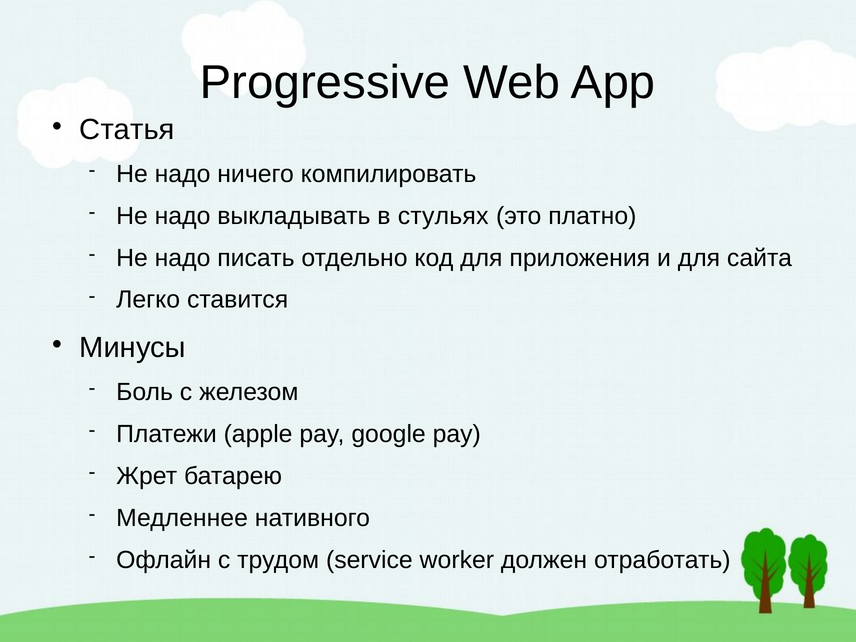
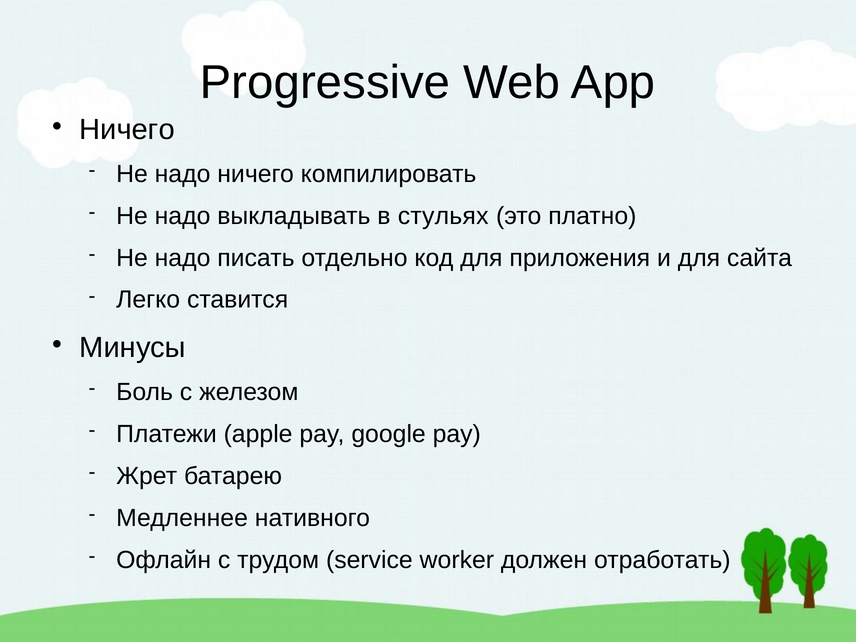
Статья: Статья -> Ничего (127, 130)
